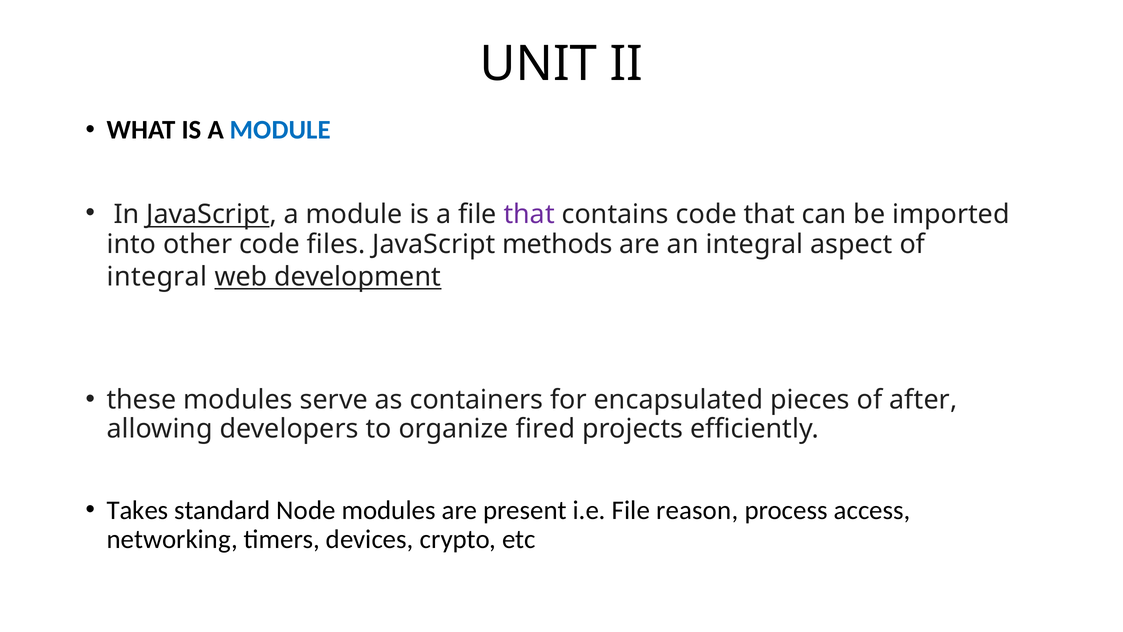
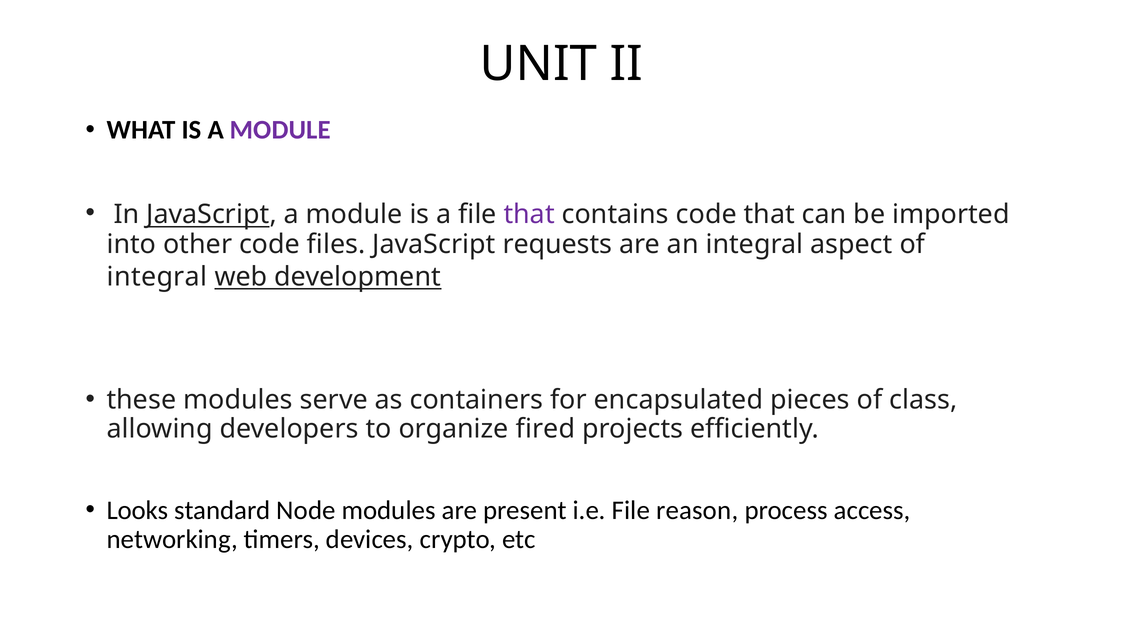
MODULE colour: blue -> purple (280, 130)
methods: methods -> requests (557, 244)
after: after -> class (923, 400)
Takes: Takes -> Looks (138, 510)
